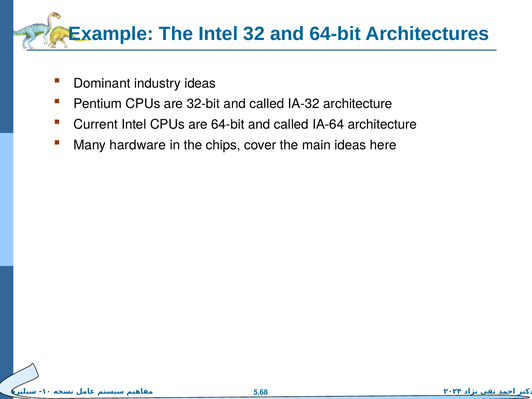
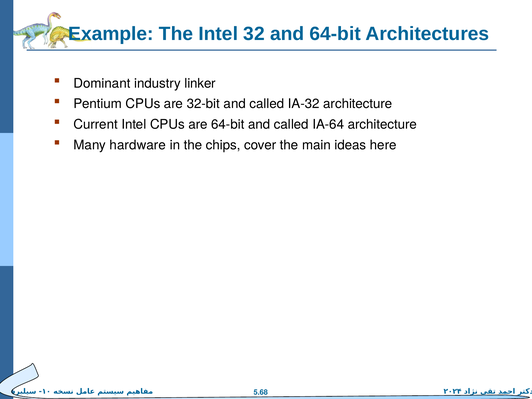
industry ideas: ideas -> linker (200, 83)
